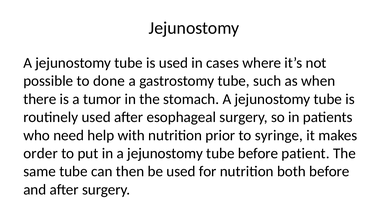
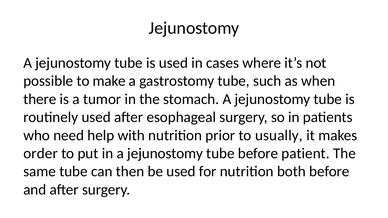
done: done -> make (109, 81)
syringe: syringe -> usually (279, 135)
